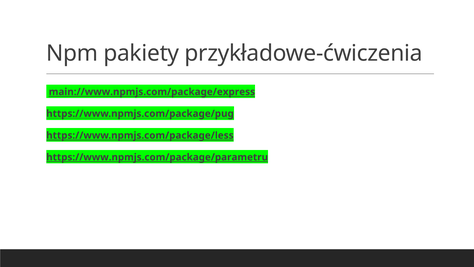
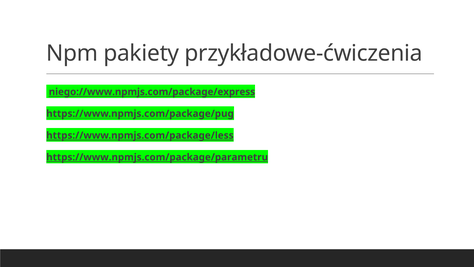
main://www.npmjs.com/package/express: main://www.npmjs.com/package/express -> niego://www.npmjs.com/package/express (152, 92)
